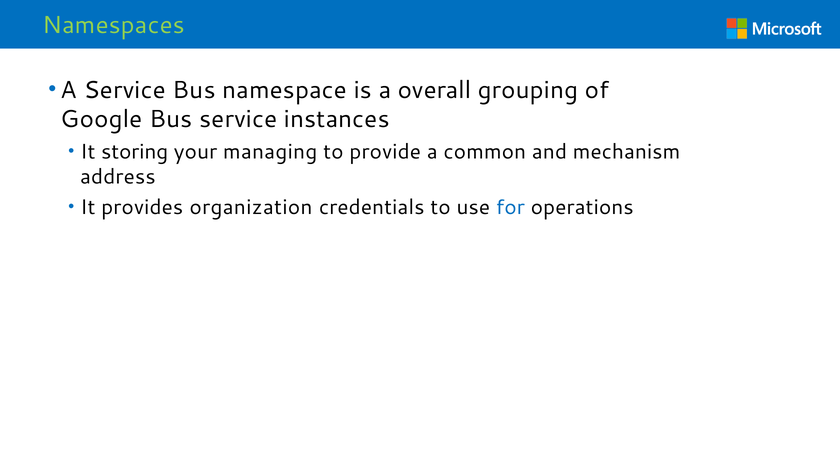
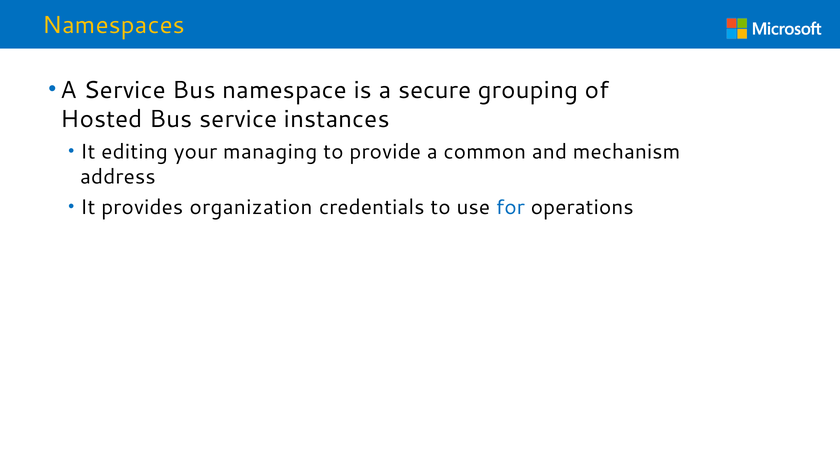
Namespaces colour: light green -> yellow (114, 25)
overall: overall -> secure (435, 90)
Google: Google -> Hosted (102, 119)
storing: storing -> editing (135, 152)
